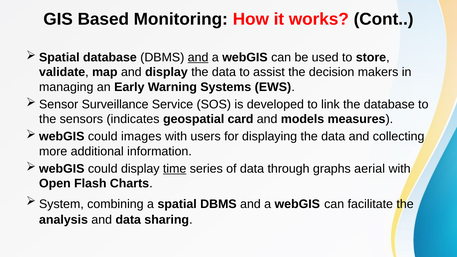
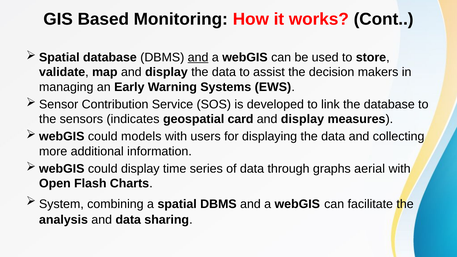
Surveillance: Surveillance -> Contribution (115, 104)
models: models -> display (302, 119)
images: images -> models (141, 136)
time underline: present -> none (175, 169)
